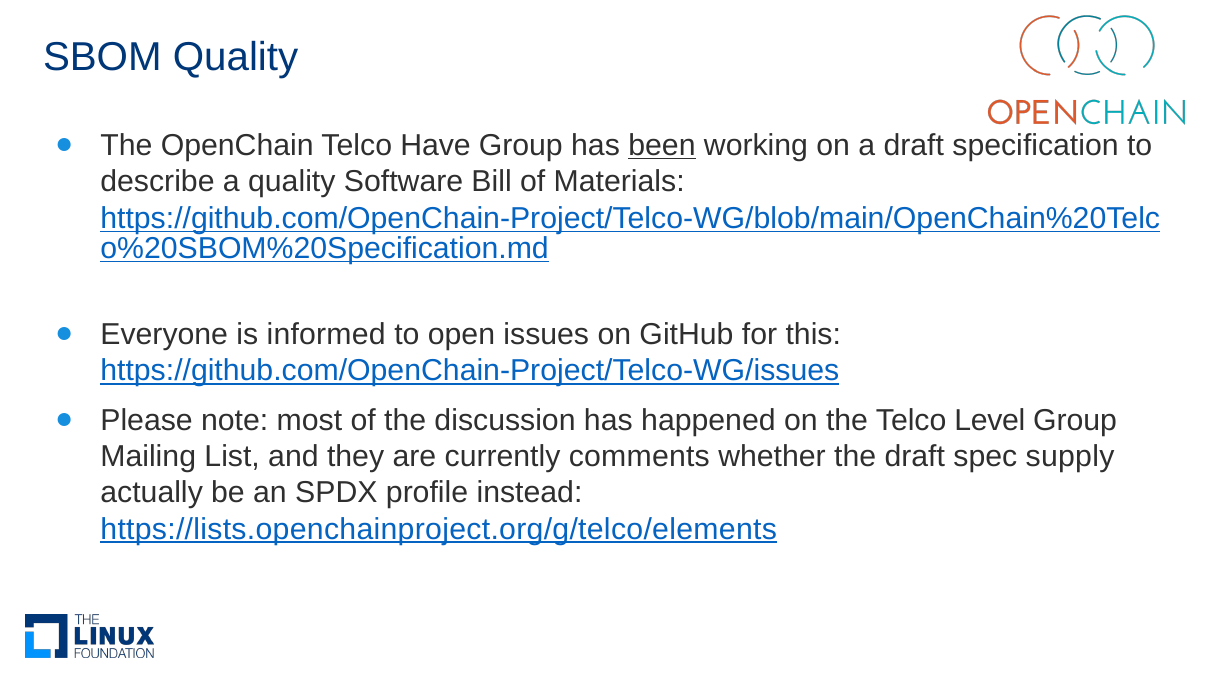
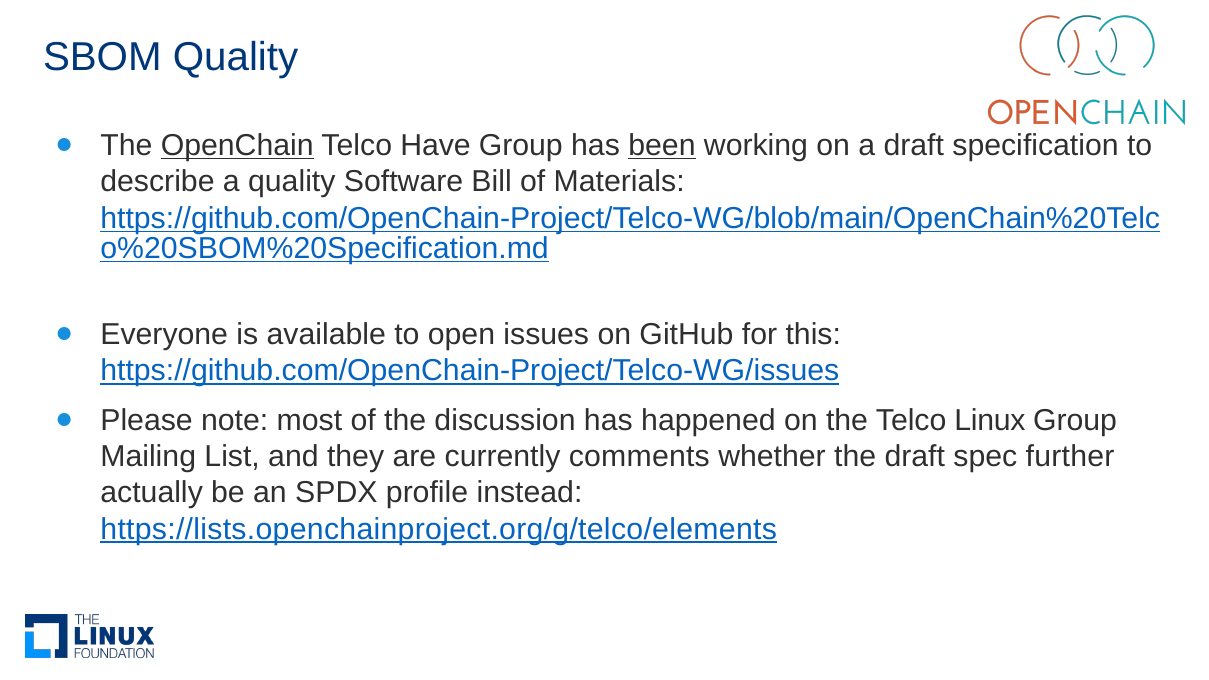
OpenChain underline: none -> present (237, 146)
informed: informed -> available (326, 334)
Level: Level -> Linux (990, 420)
supply: supply -> further (1070, 457)
